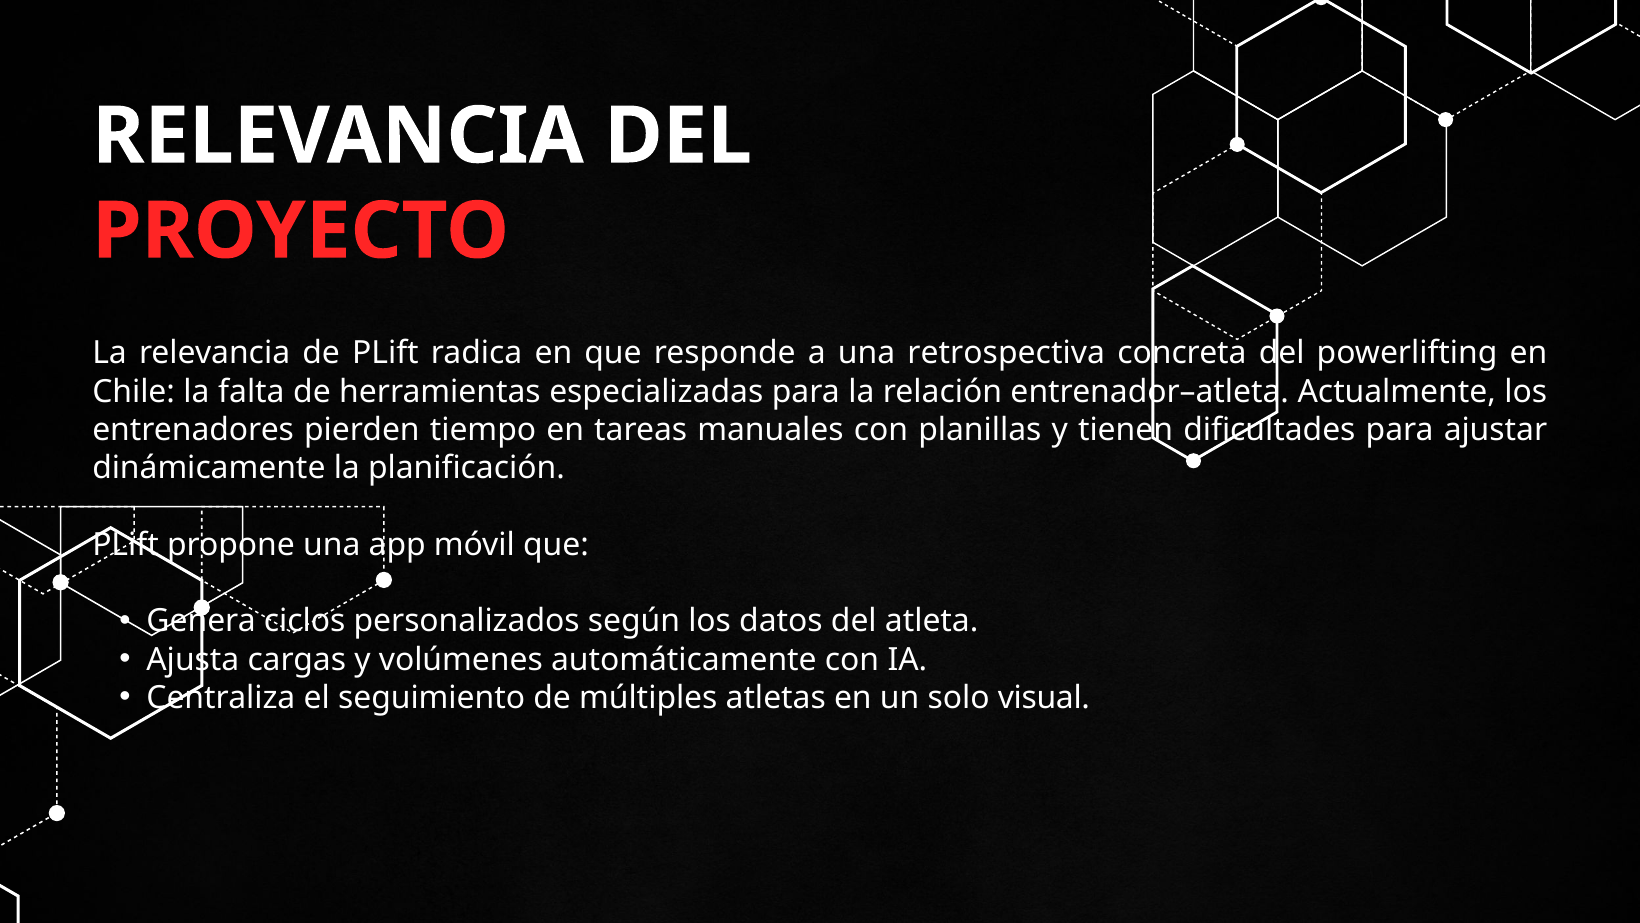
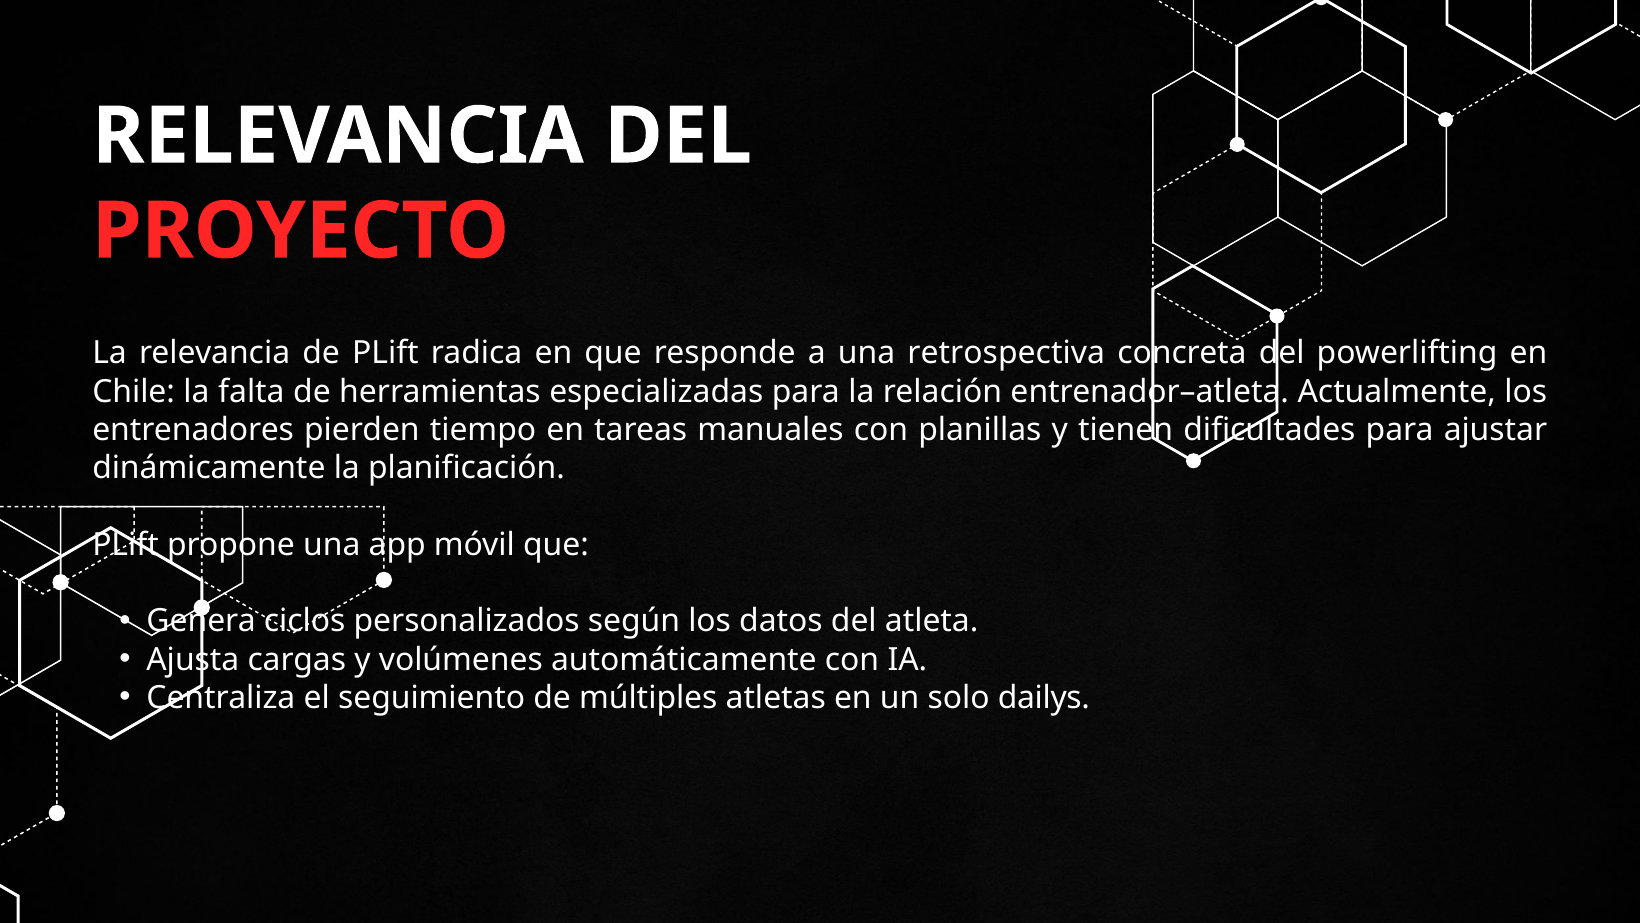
visual: visual -> dailys (1044, 698)
